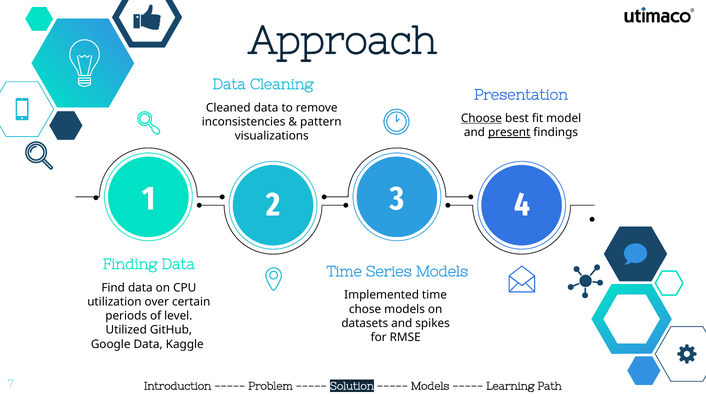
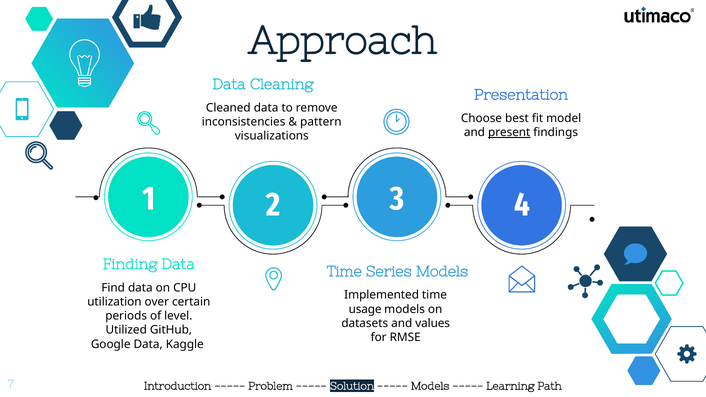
Choose underline: present -> none (481, 118)
chose: chose -> usage (365, 309)
spikes: spikes -> values (433, 323)
